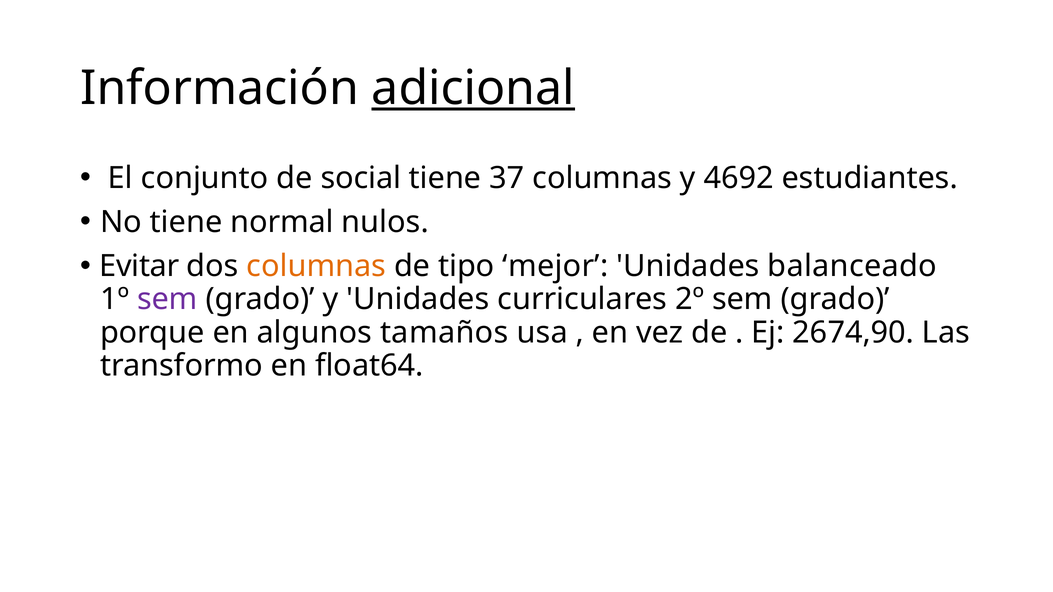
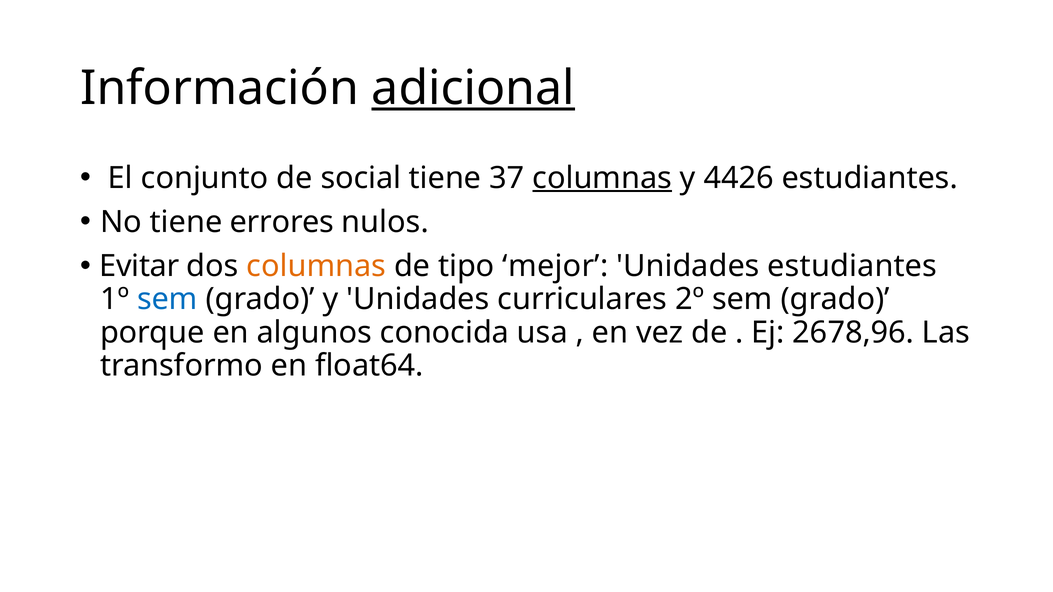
columnas underline: none -> present (602, 178)
4692: 4692 -> 4426 (739, 178)
normal: normal -> errores (282, 222)
Unidades balanceado: balanceado -> estudiantes (852, 266)
sem colour: purple -> blue (167, 300)
tamaños: tamaños -> conocida (444, 333)
2674,90: 2674,90 -> 2678,96 (853, 333)
